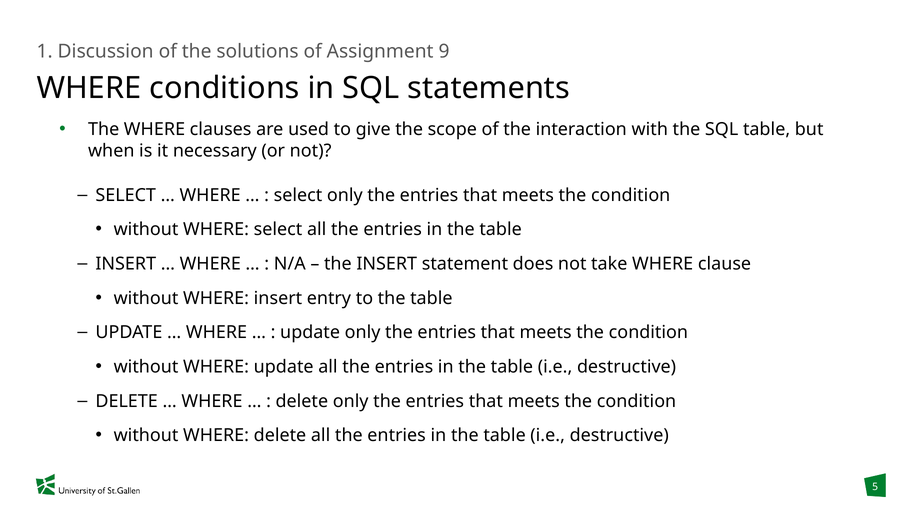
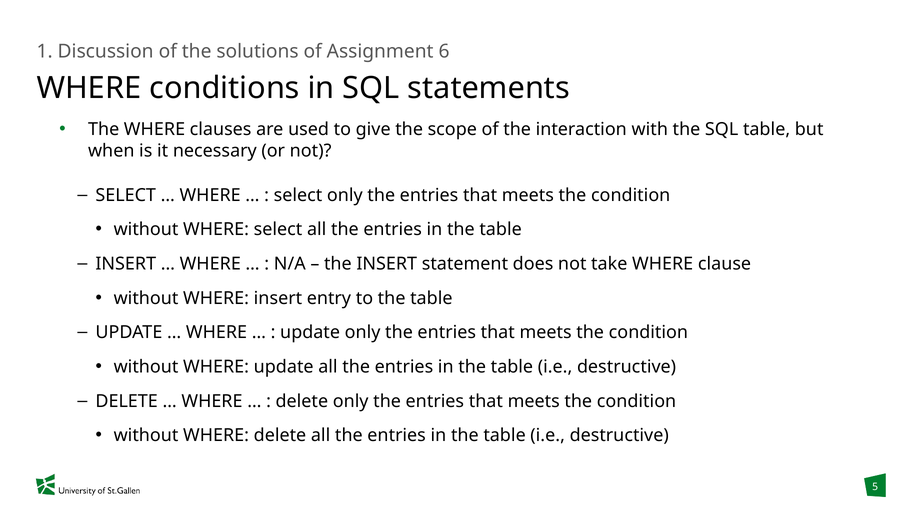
9: 9 -> 6 (444, 51)
